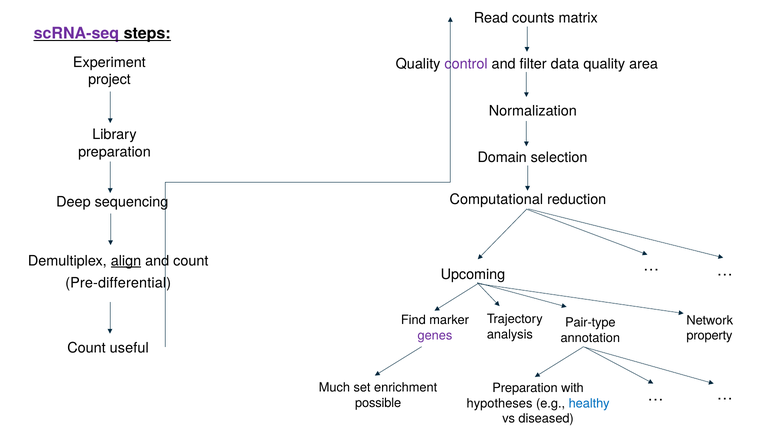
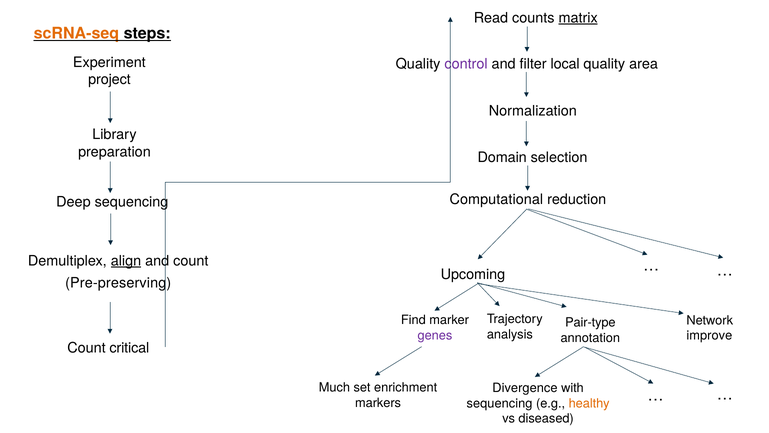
matrix underline: none -> present (578, 18)
scRNA-seq colour: purple -> orange (76, 33)
data: data -> local (565, 64)
Pre-differential: Pre-differential -> Pre-preserving (118, 283)
property: property -> improve (709, 335)
useful: useful -> critical (129, 348)
Preparation: Preparation -> Divergence (525, 388)
possible: possible -> markers (378, 402)
hypotheses: hypotheses -> sequencing (500, 403)
healthy colour: blue -> orange (589, 403)
